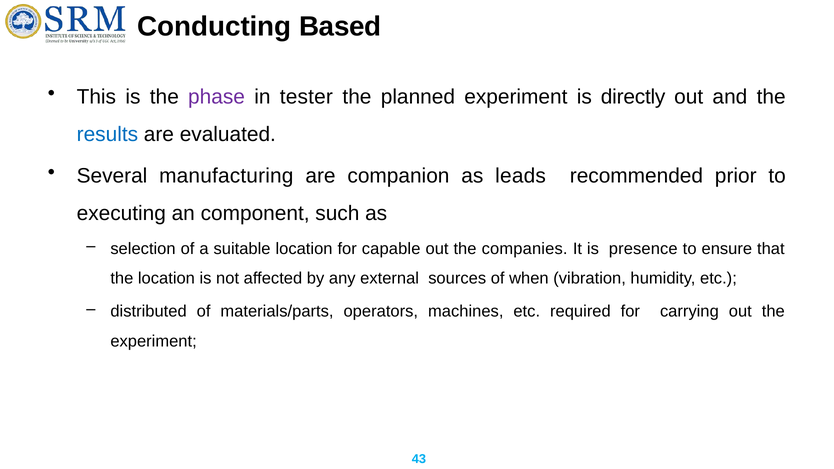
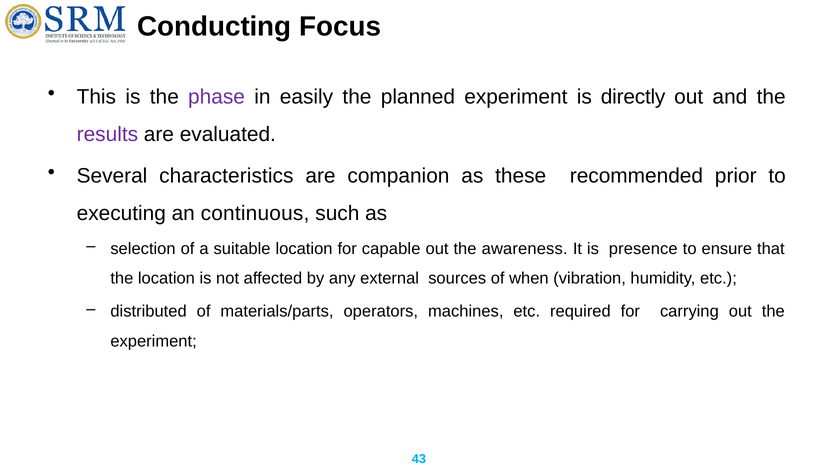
Based: Based -> Focus (340, 27)
tester: tester -> easily (306, 97)
results colour: blue -> purple (107, 134)
manufacturing: manufacturing -> characteristics (226, 176)
leads: leads -> these (521, 176)
component: component -> continuous (255, 213)
companies: companies -> awareness (525, 249)
